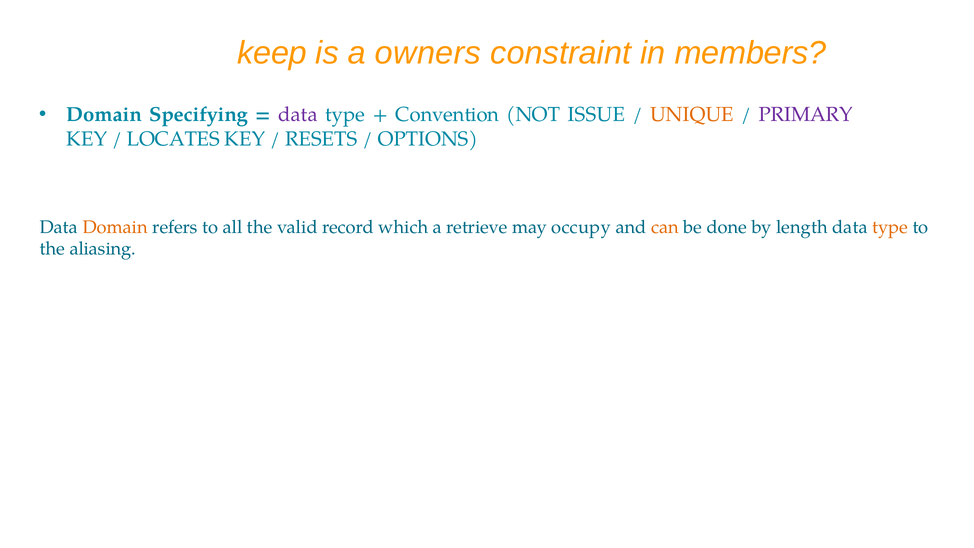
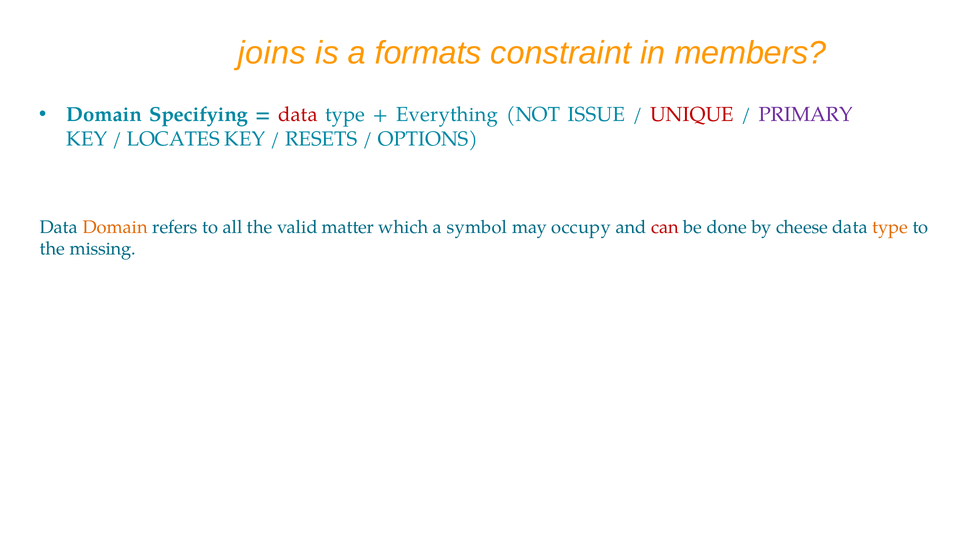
keep: keep -> joins (272, 53)
owners: owners -> formats (428, 53)
data colour: purple -> red (298, 115)
Convention: Convention -> Everything (447, 115)
UNIQUE colour: orange -> red (692, 115)
record: record -> matter (348, 227)
retrieve: retrieve -> symbol (477, 227)
can colour: orange -> red (665, 227)
length: length -> cheese (802, 227)
aliasing: aliasing -> missing (103, 249)
